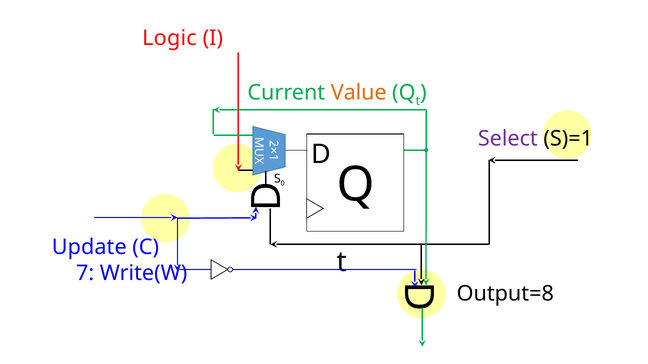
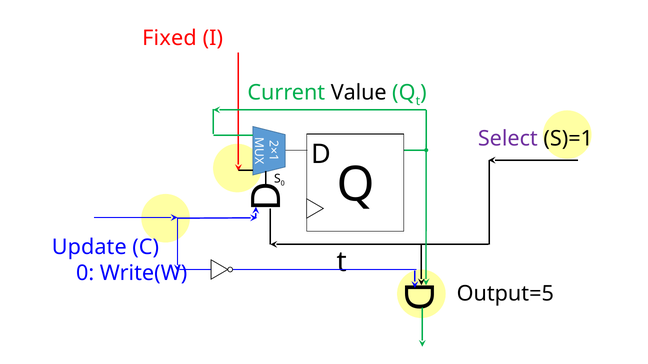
Logic: Logic -> Fixed (169, 38)
Value colour: orange -> black (359, 93)
7: 7 -> 0 (85, 274)
Output=8: Output=8 -> Output=5 (505, 294)
